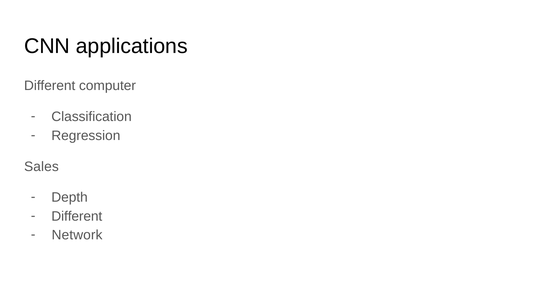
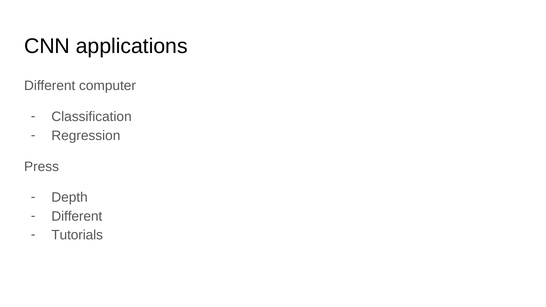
Sales: Sales -> Press (42, 167)
Network: Network -> Tutorials (77, 235)
